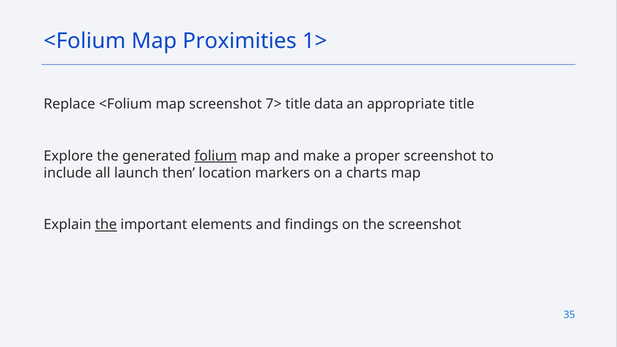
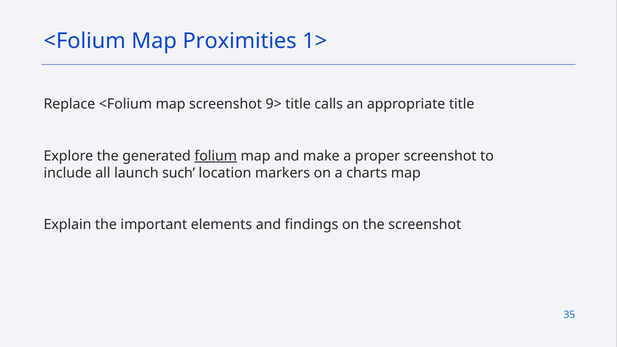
7>: 7> -> 9> (274, 104)
data: data -> calls (329, 104)
then: then -> such (179, 173)
the underline: present -> none (106, 225)
